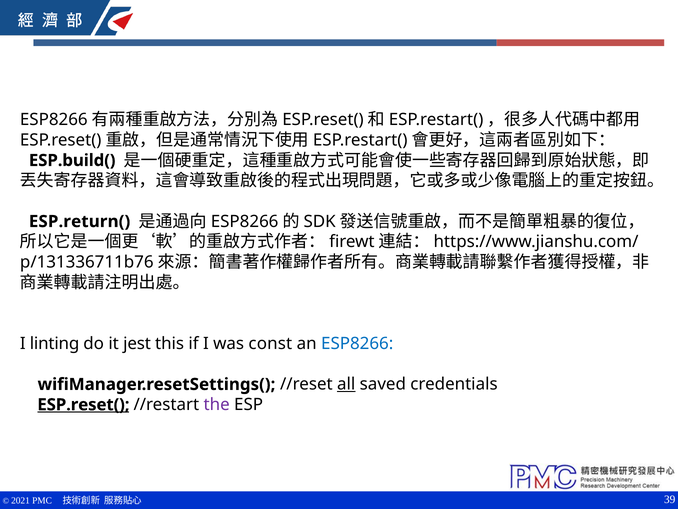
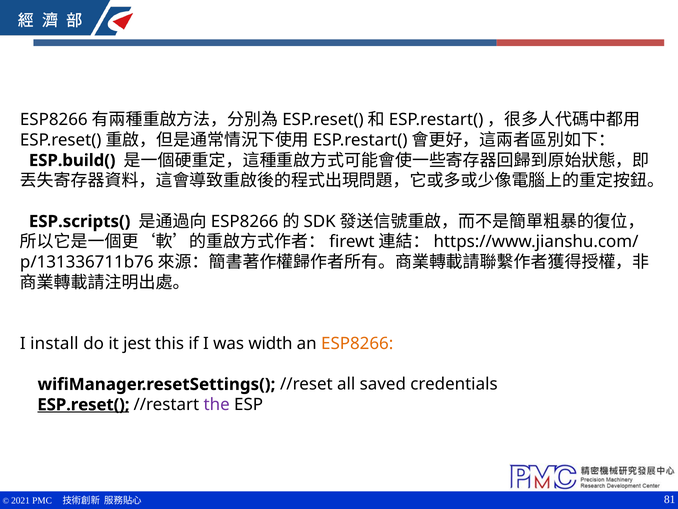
ESP.return(: ESP.return( -> ESP.scripts( (80, 221)
linting: linting -> install (54, 343)
const: const -> width (270, 343)
ESP8266 colour: blue -> orange (357, 343)
all underline: present -> none (346, 384)
39: 39 -> 81 (670, 499)
